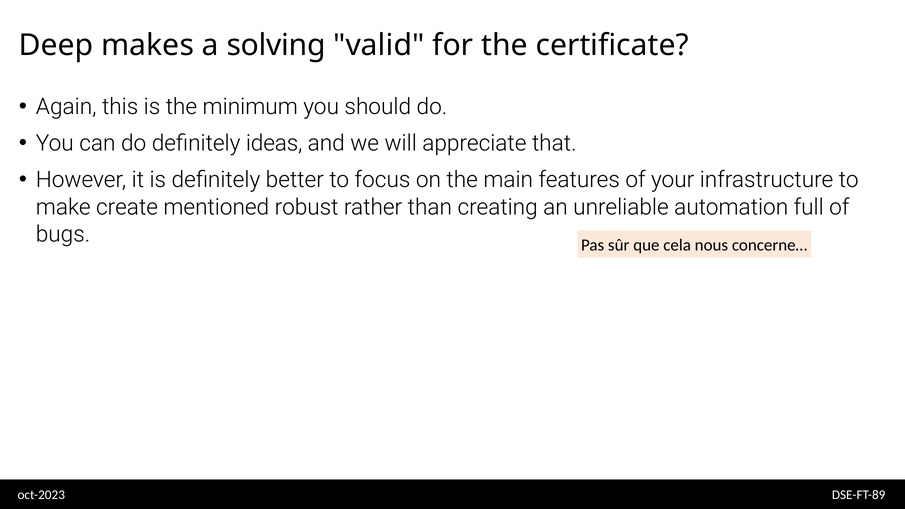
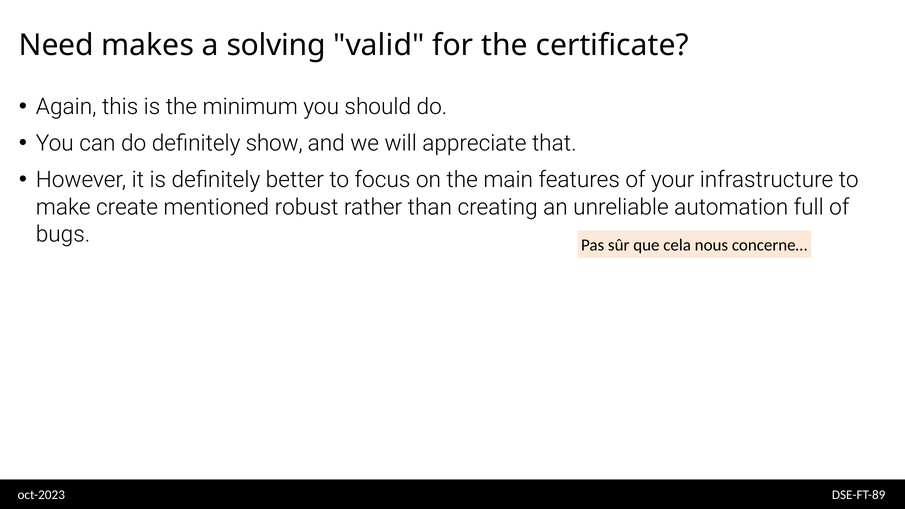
Deep: Deep -> Need (56, 45)
ideas: ideas -> show (274, 143)
